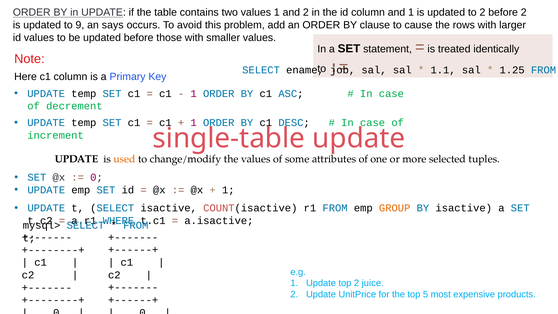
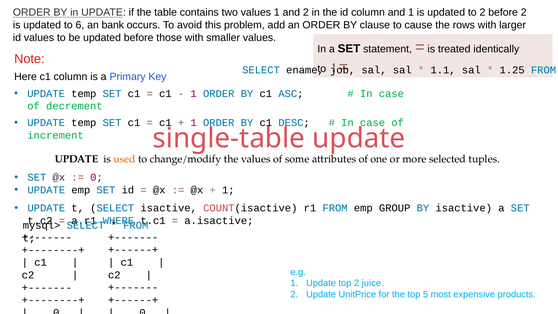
to 9: 9 -> 6 (80, 25)
says: says -> bank (113, 25)
GROUP colour: orange -> black (395, 208)
